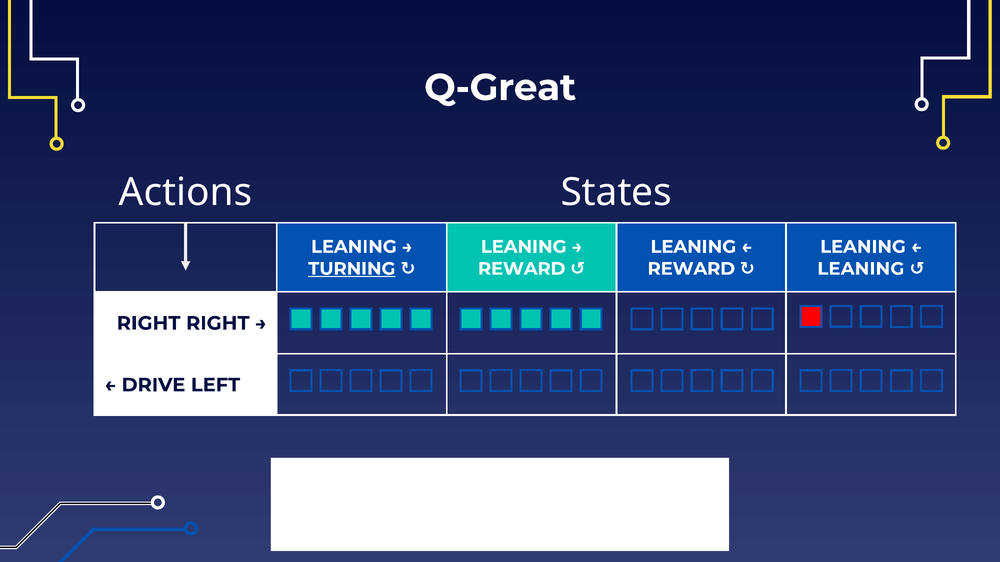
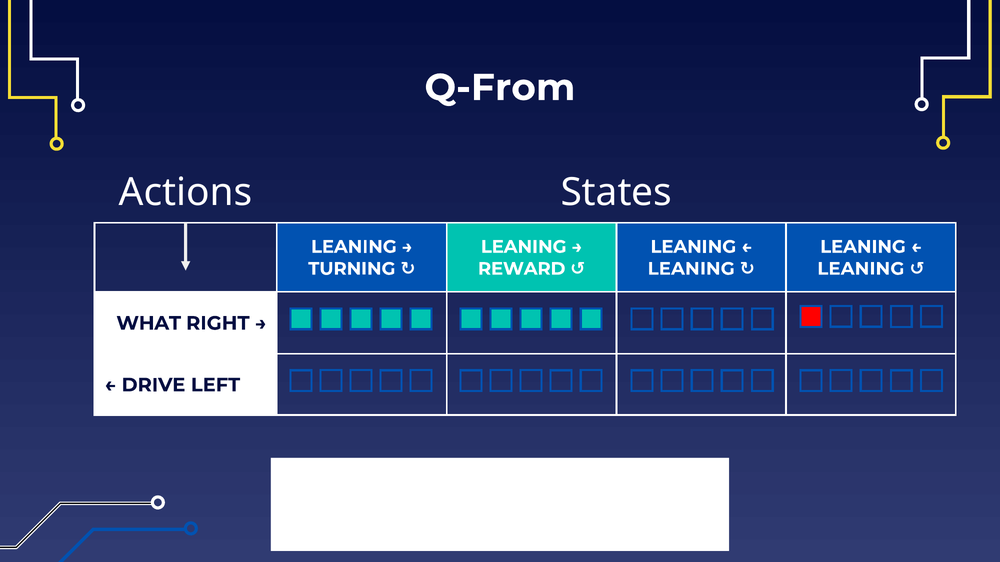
Q-Great: Q-Great -> Q-From (500, 88)
TURNING underline: present -> none (352, 269)
REWARD: REWARD -> LEANING (691, 269)
RIGHT: RIGHT -> WHAT (149, 324)
